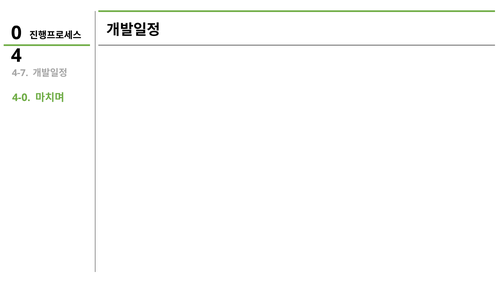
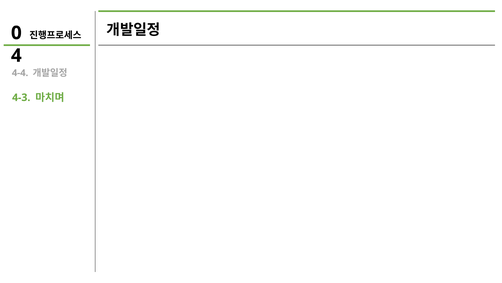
4-7: 4-7 -> 4-4 (20, 73)
4-0: 4-0 -> 4-3 (21, 97)
